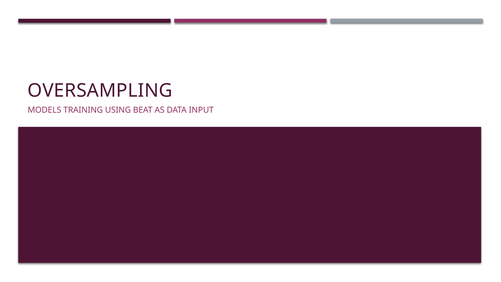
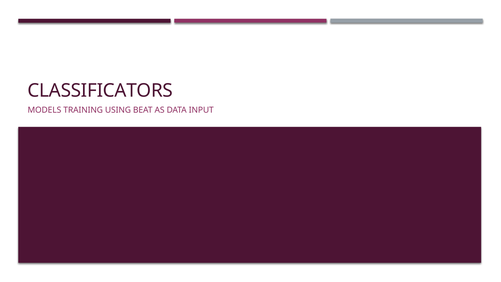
OVERSAMPLING: OVERSAMPLING -> CLASSIFICATORS (100, 91)
